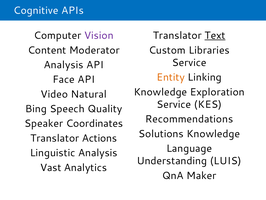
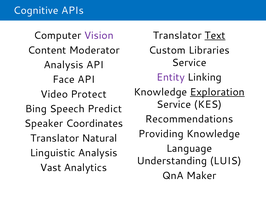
Entity colour: orange -> purple (171, 77)
Exploration underline: none -> present (217, 92)
Natural: Natural -> Protect (89, 94)
Quality: Quality -> Predict (105, 109)
Solutions: Solutions -> Providing (161, 133)
Actions: Actions -> Natural (100, 138)
